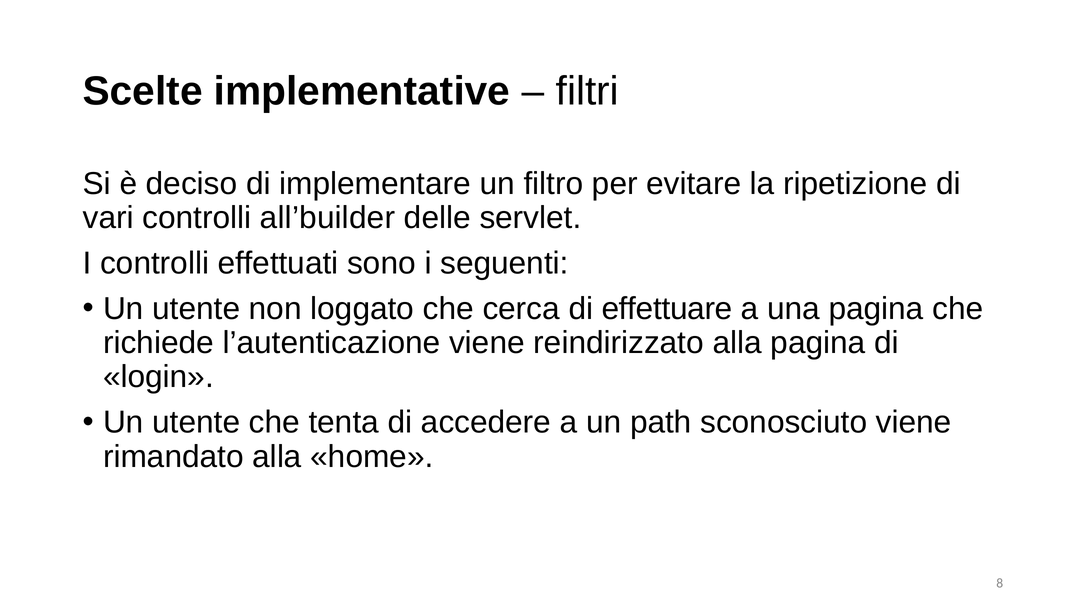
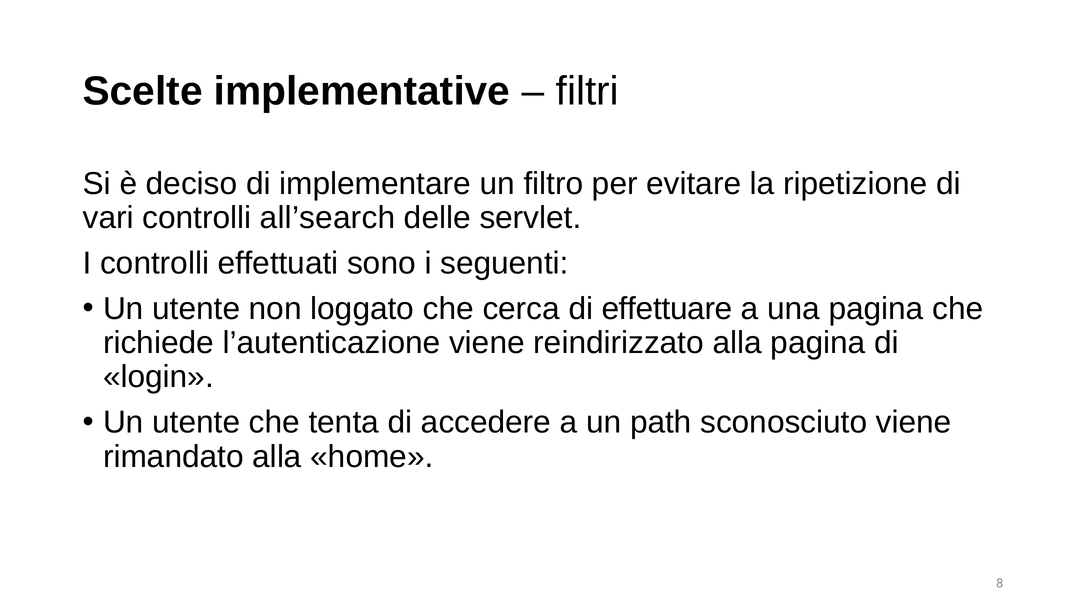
all’builder: all’builder -> all’search (328, 218)
